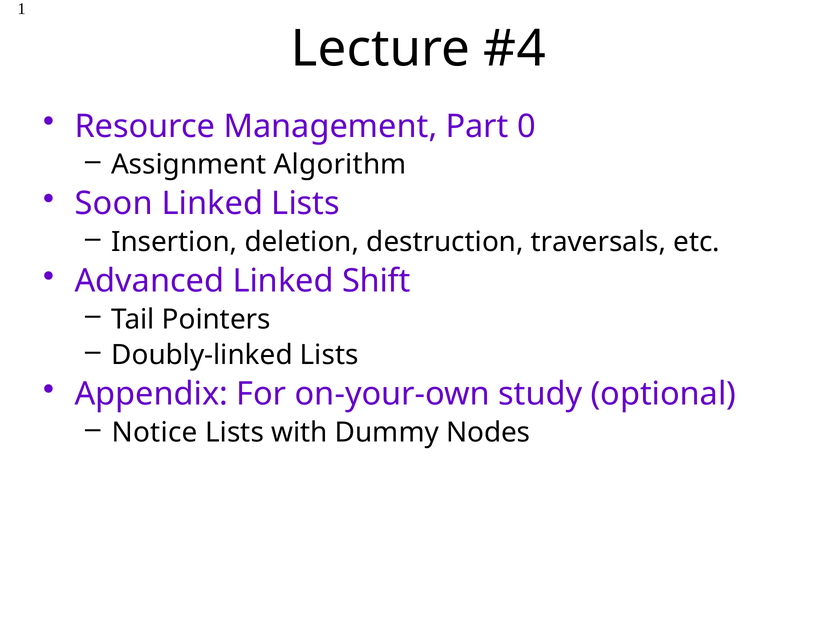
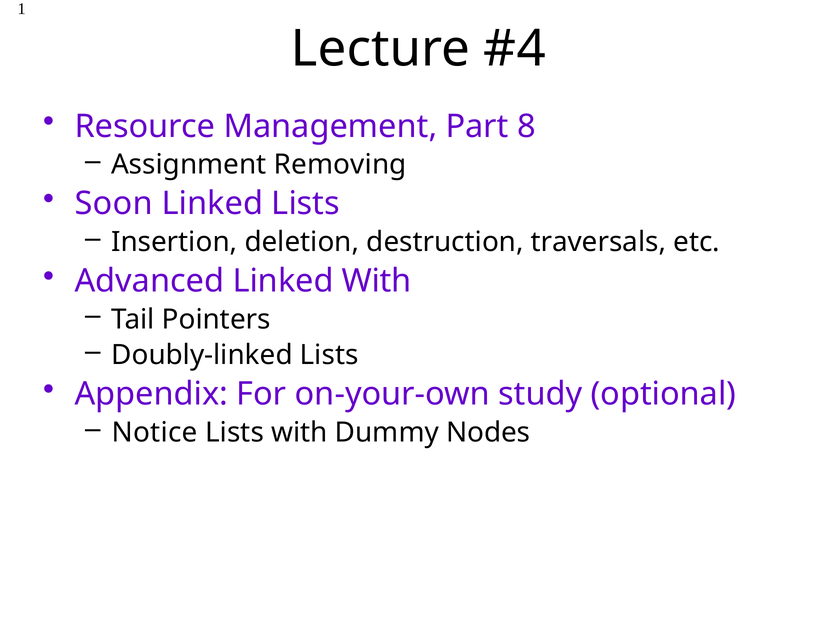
0: 0 -> 8 (526, 126)
Algorithm: Algorithm -> Removing (340, 164)
Linked Shift: Shift -> With (376, 281)
